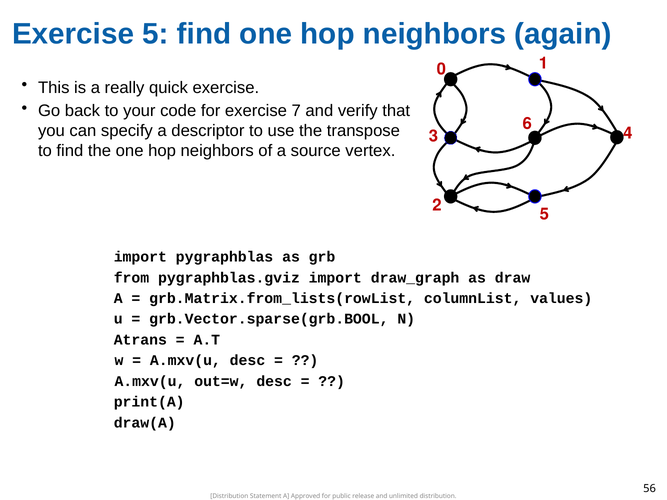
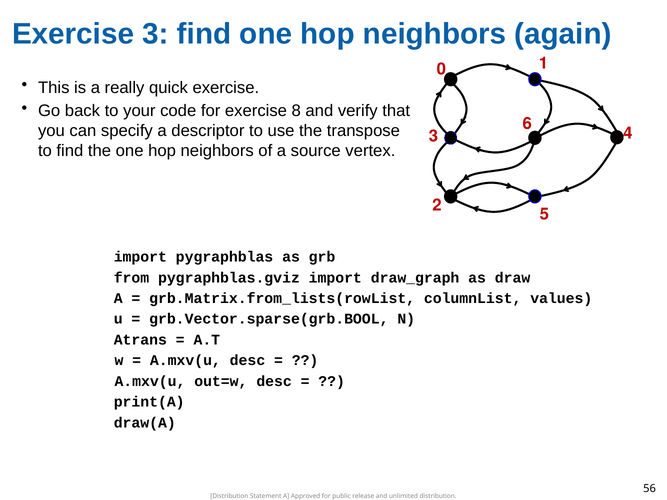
Exercise 5: 5 -> 3 (156, 34)
7: 7 -> 8 (296, 111)
